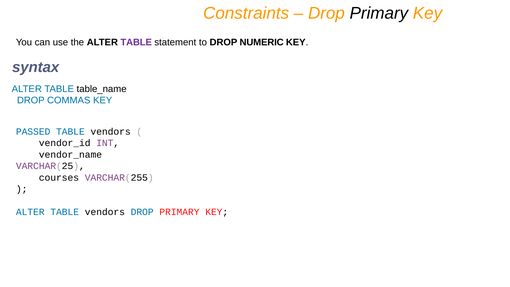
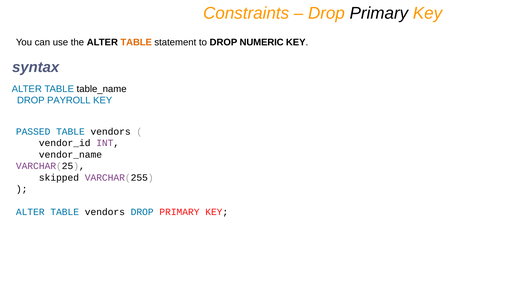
TABLE colour: purple -> orange (136, 42)
COMMAS: COMMAS -> PAYROLL (69, 100)
courses: courses -> skipped (59, 177)
